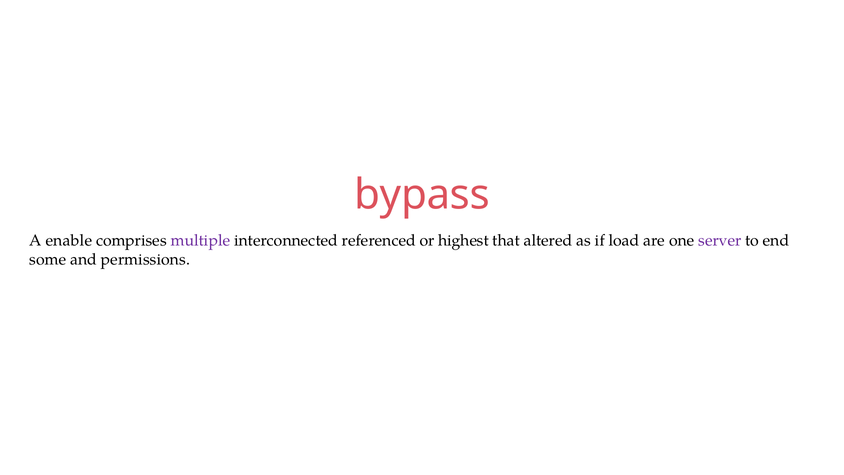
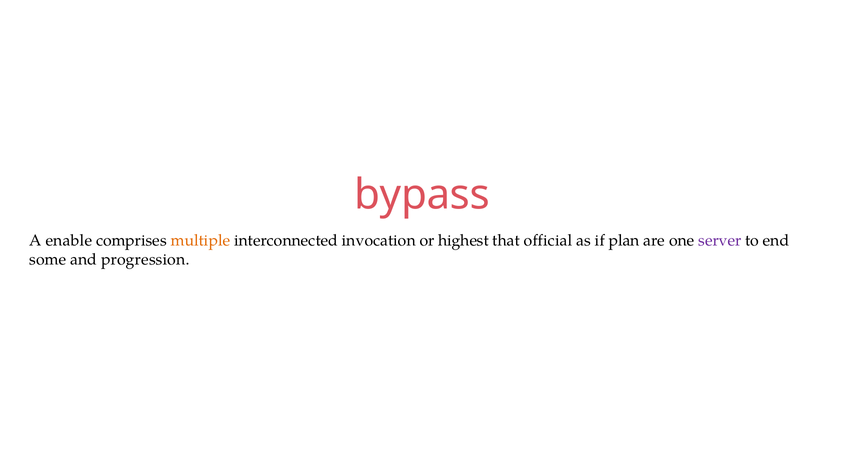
multiple colour: purple -> orange (200, 241)
referenced: referenced -> invocation (379, 241)
altered: altered -> official (548, 241)
load: load -> plan (624, 241)
permissions: permissions -> progression (145, 260)
